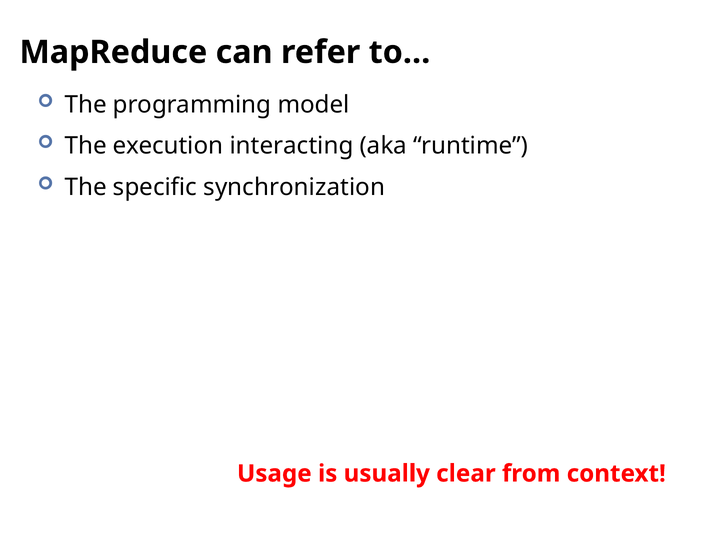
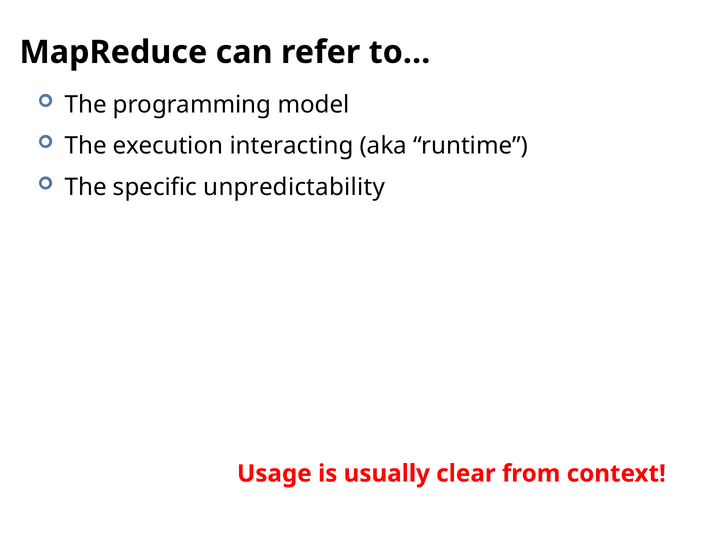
synchronization: synchronization -> unpredictability (294, 187)
